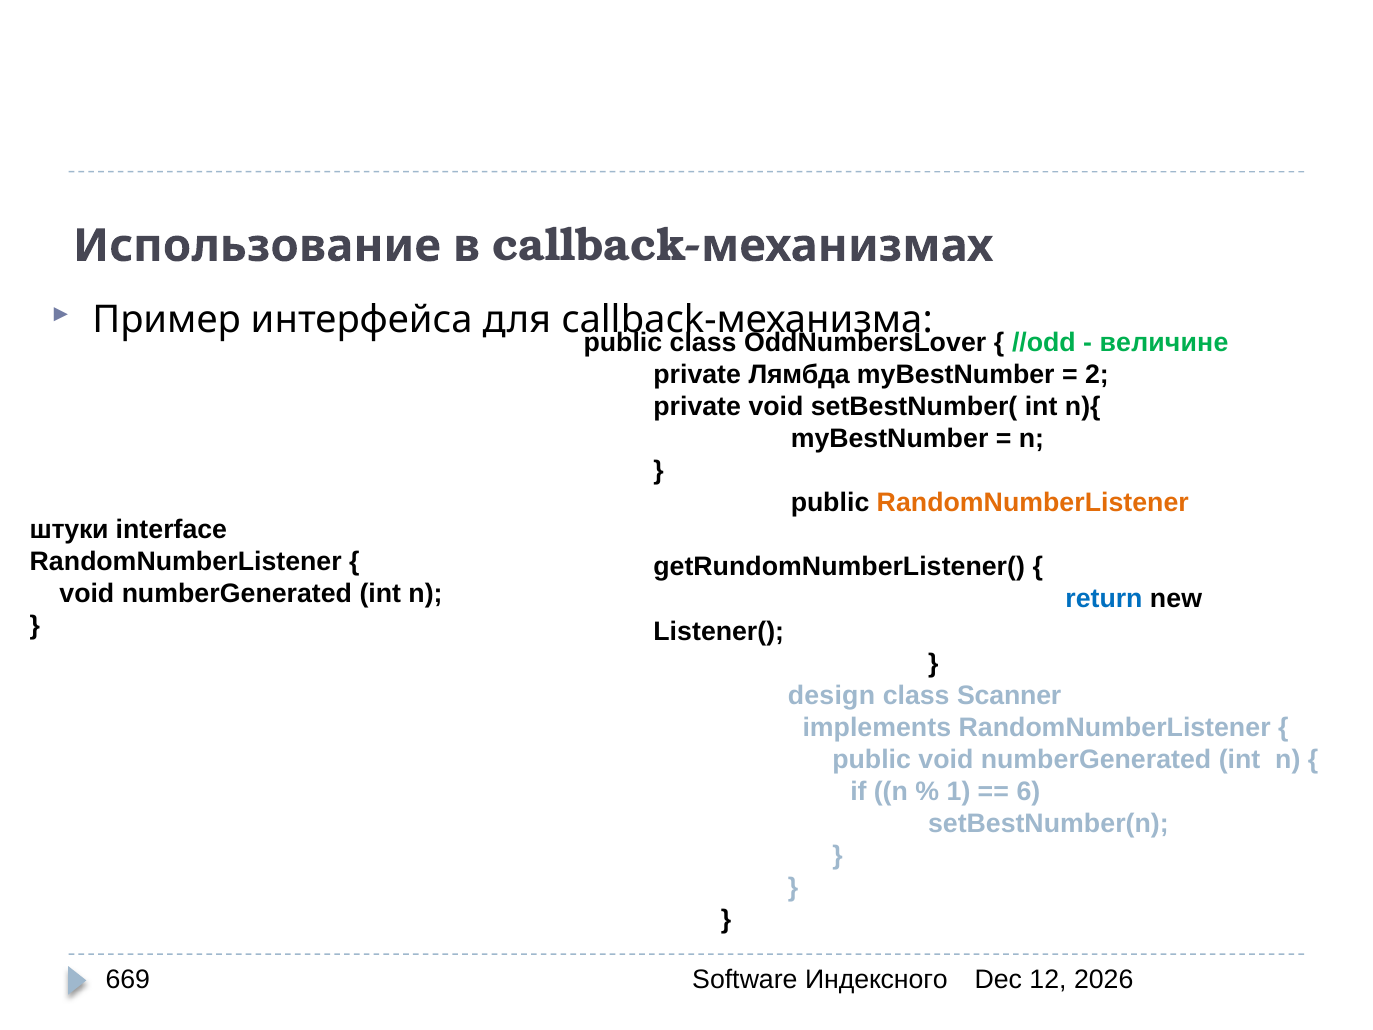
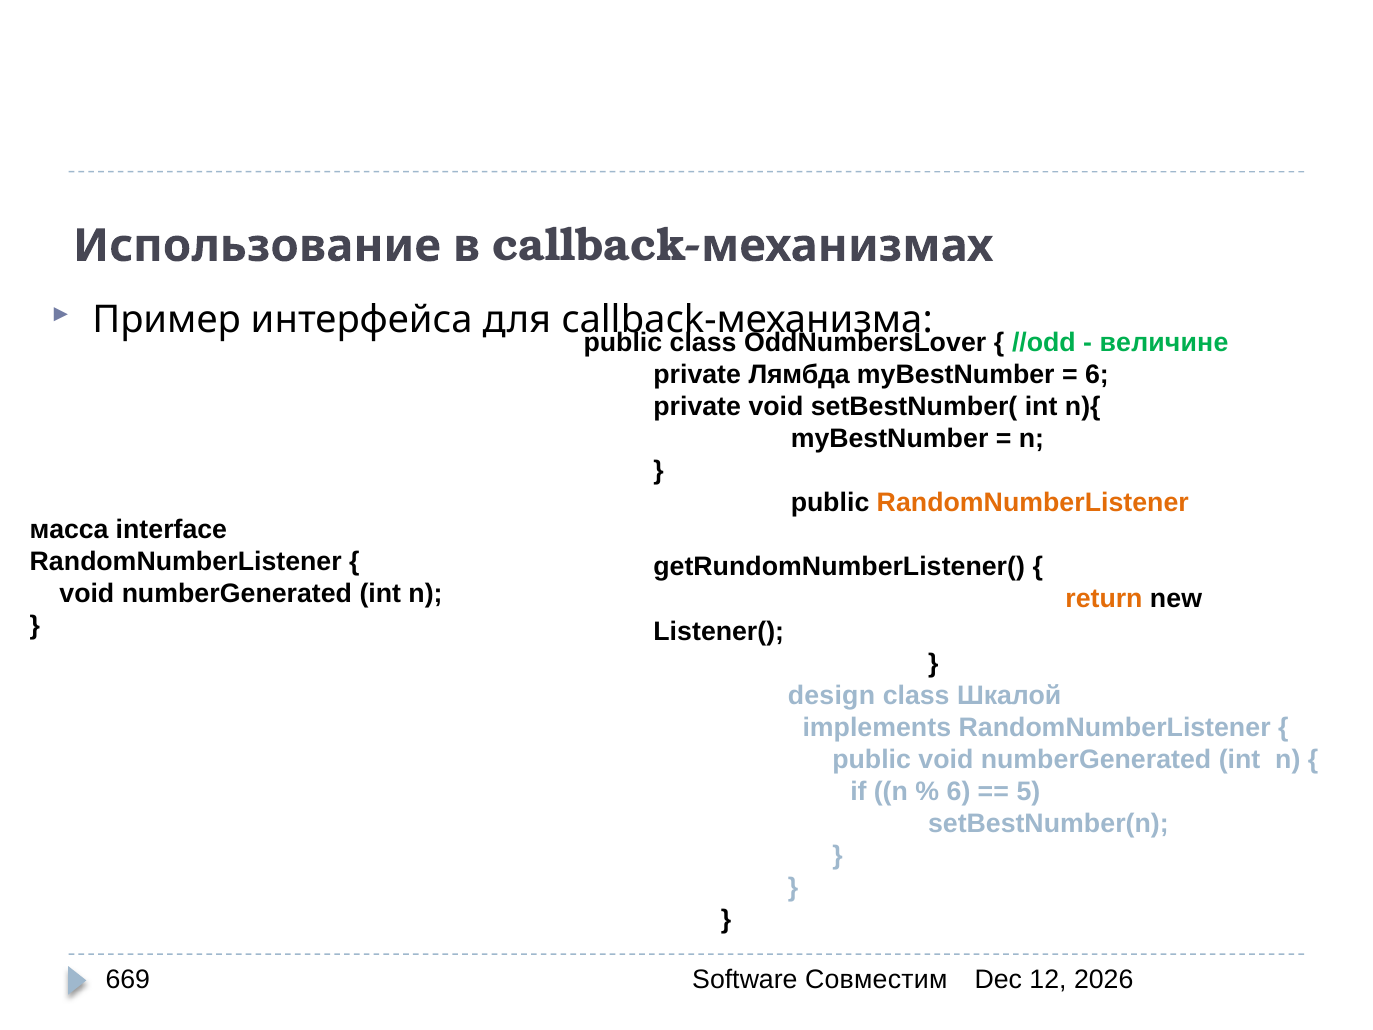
2: 2 -> 6 (1097, 375)
штуки: штуки -> масса (69, 530)
return colour: blue -> orange (1104, 599)
Scanner: Scanner -> Шкалой (1009, 695)
1: 1 -> 6 (959, 791)
6: 6 -> 5 (1028, 791)
Индексного: Индексного -> Совместим (876, 979)
